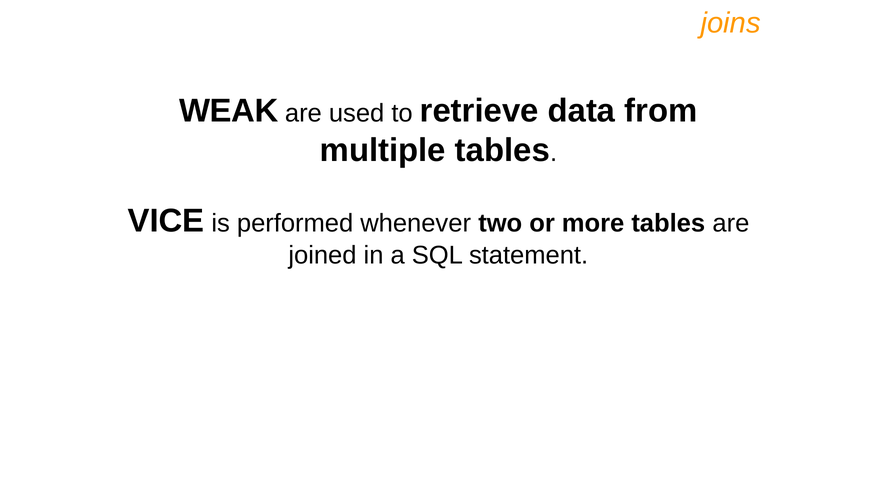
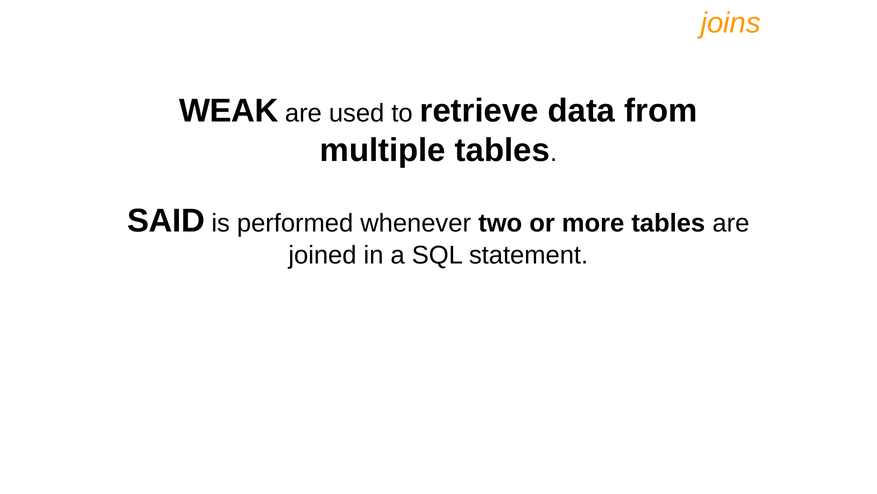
VICE: VICE -> SAID (166, 220)
